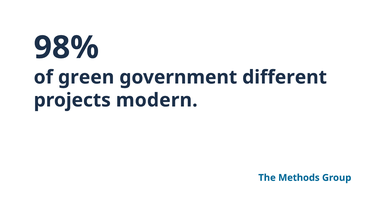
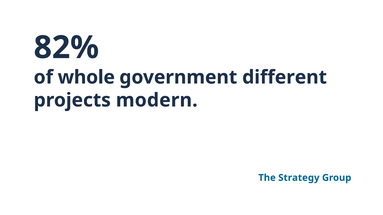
98%: 98% -> 82% (66, 48)
green: green -> whole (86, 77)
Methods: Methods -> Strategy (299, 178)
